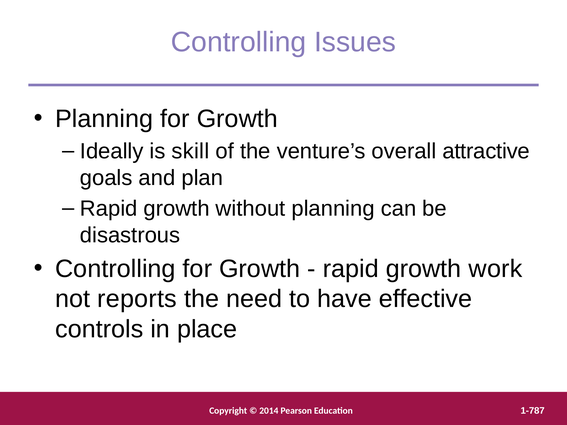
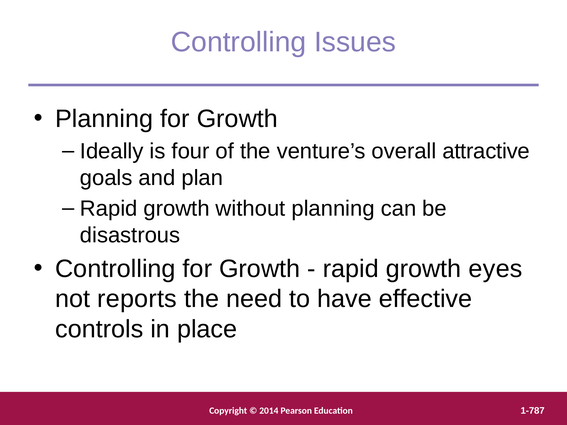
skill: skill -> four (191, 151)
work: work -> eyes (496, 269)
